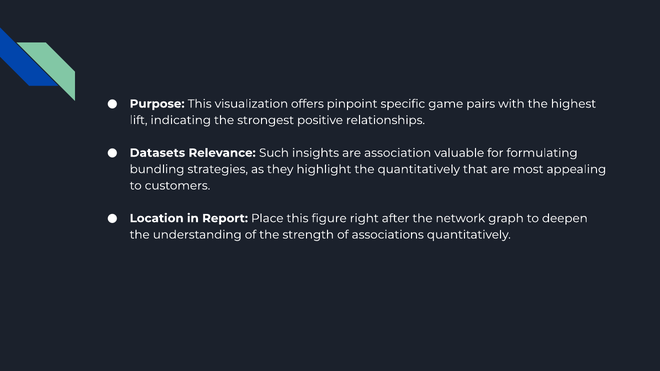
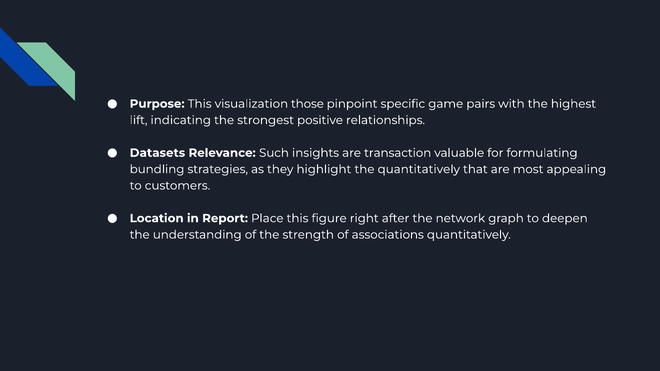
offers: offers -> those (307, 104)
association: association -> transaction (398, 153)
